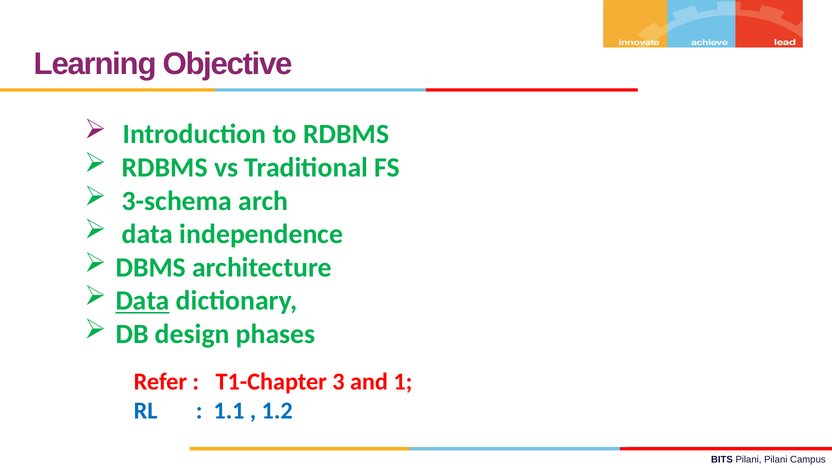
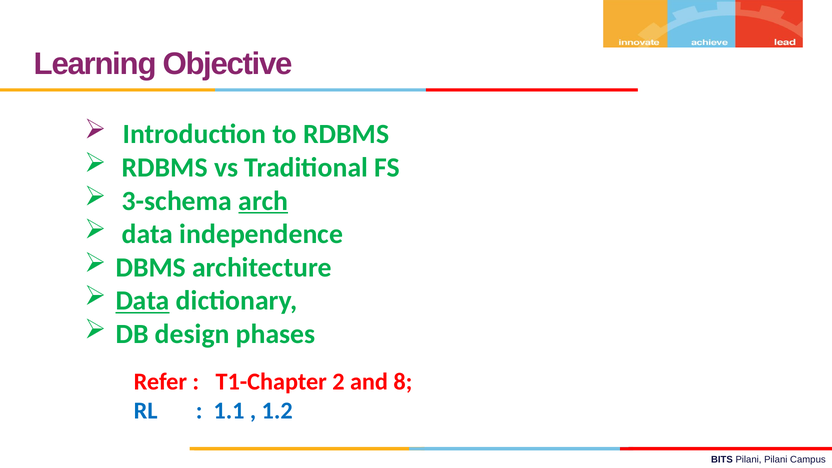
arch underline: none -> present (263, 201)
3: 3 -> 2 (338, 382)
1: 1 -> 8 (403, 382)
